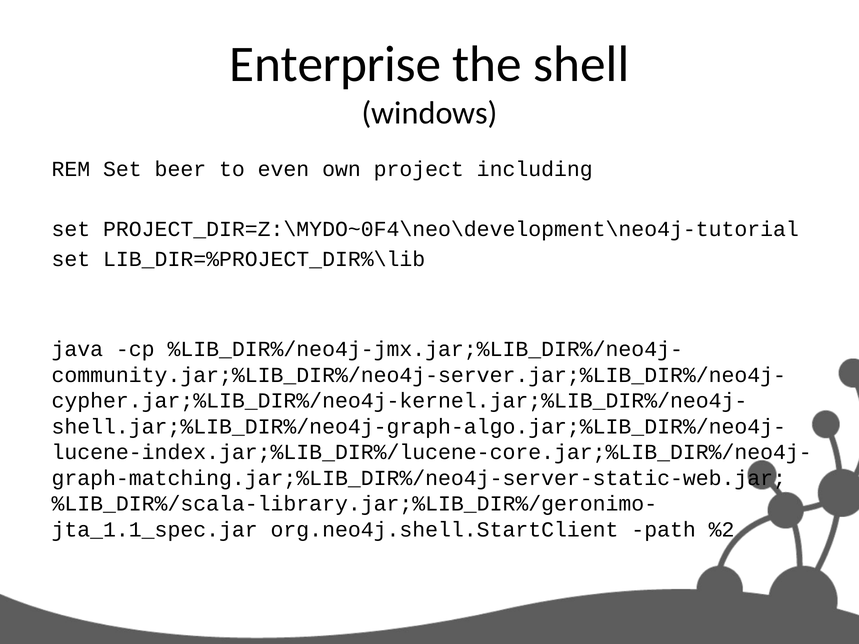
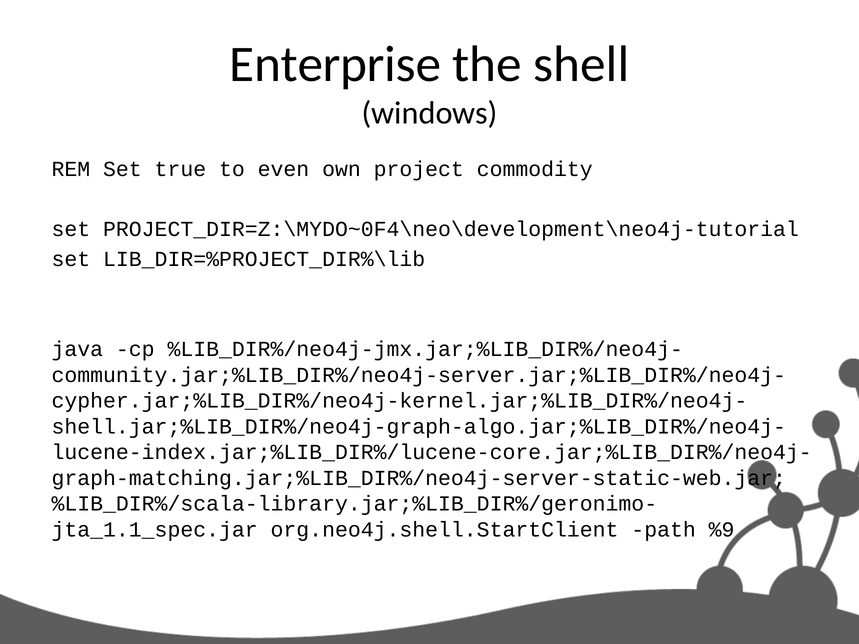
beer: beer -> true (180, 169)
including: including -> commodity (535, 169)
%2: %2 -> %9 (722, 530)
